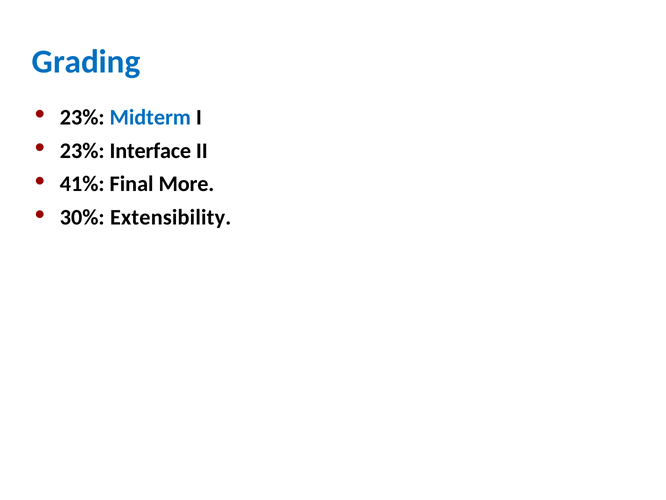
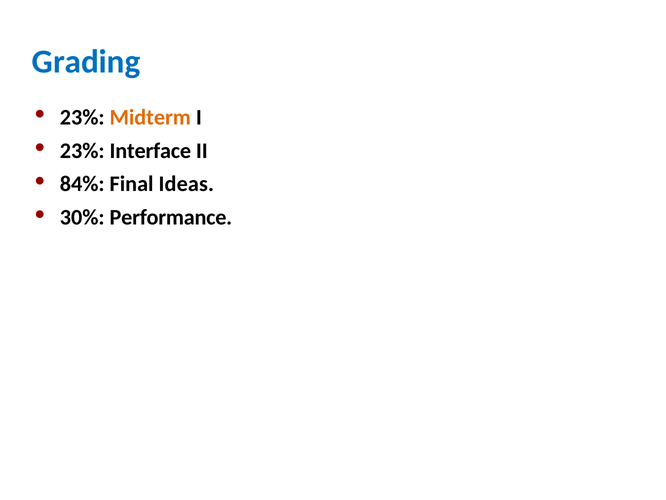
Midterm colour: blue -> orange (150, 117)
41%: 41% -> 84% (82, 184)
More: More -> Ideas (186, 184)
Extensibility: Extensibility -> Performance (171, 217)
